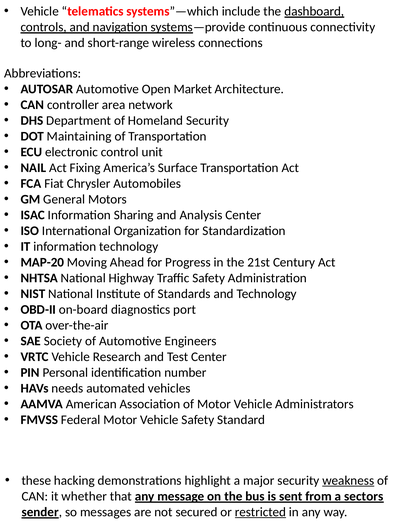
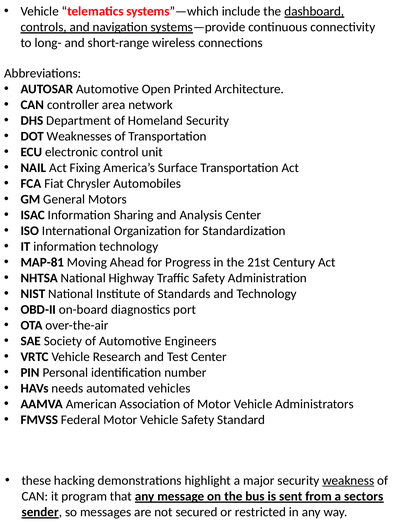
Market: Market -> Printed (193, 89)
Maintaining: Maintaining -> Weaknesses (79, 136)
MAP-20: MAP-20 -> MAP-81 (42, 262)
whether: whether -> program (84, 497)
restricted underline: present -> none (260, 512)
